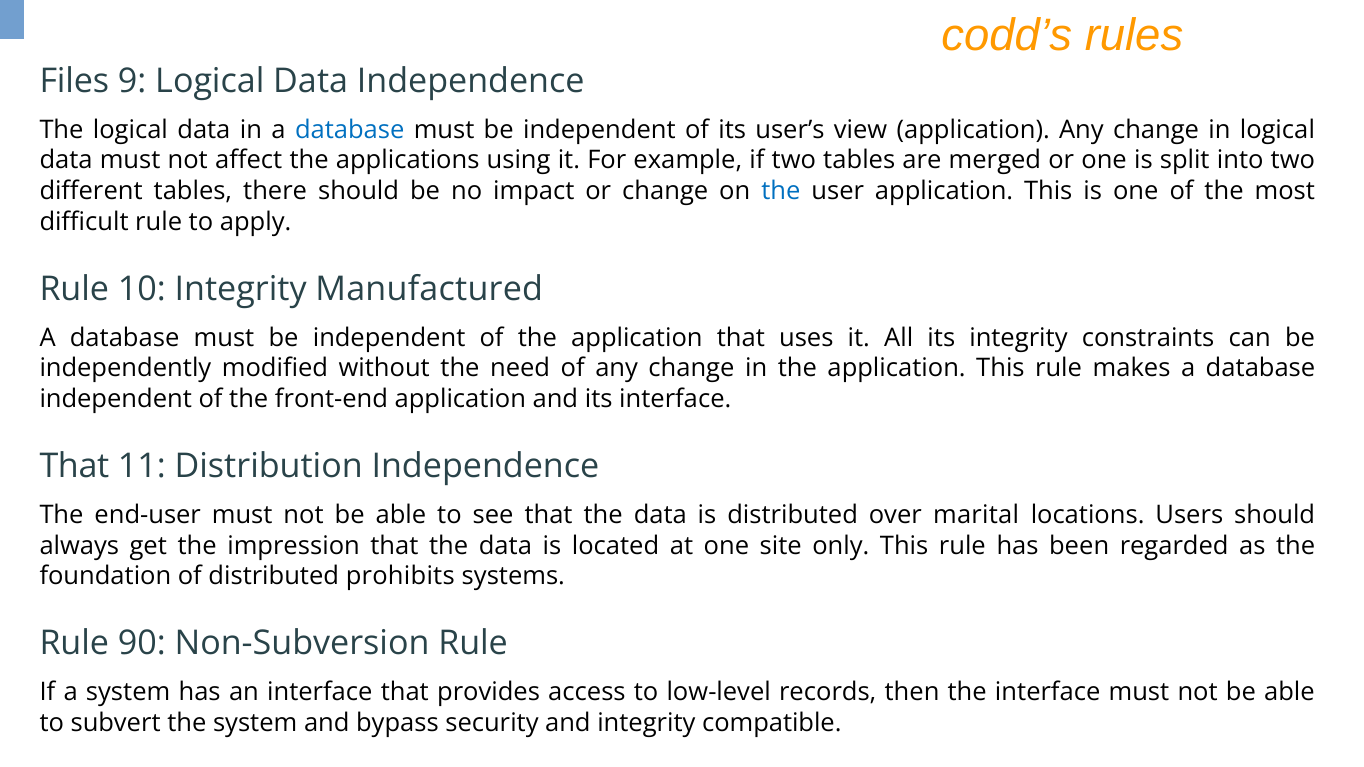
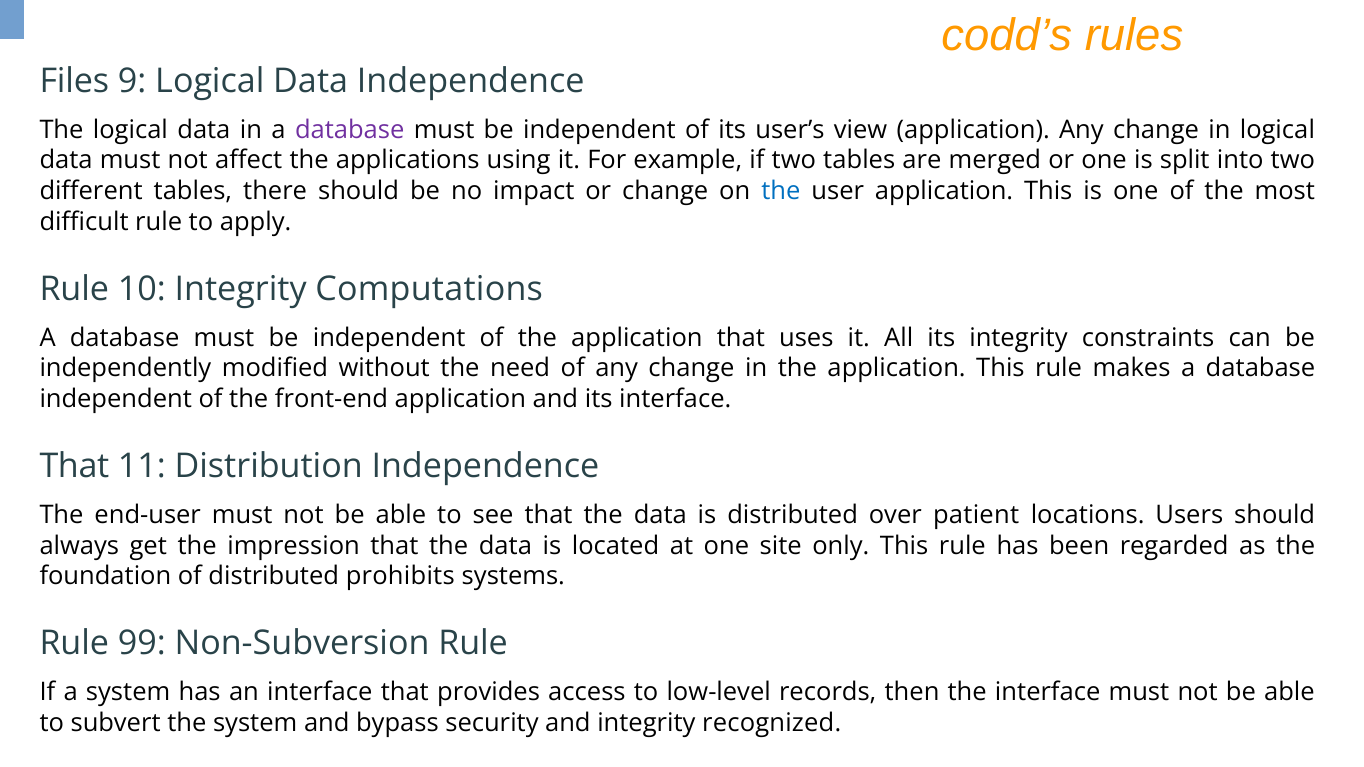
database colour: blue -> purple (350, 130)
Manufactured: Manufactured -> Computations (429, 289)
marital: marital -> patient (976, 515)
90: 90 -> 99 (142, 644)
compatible: compatible -> recognized (772, 723)
